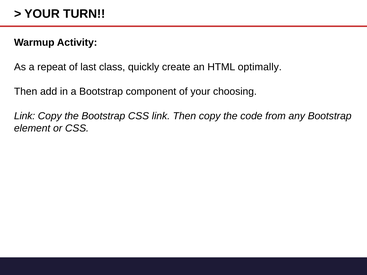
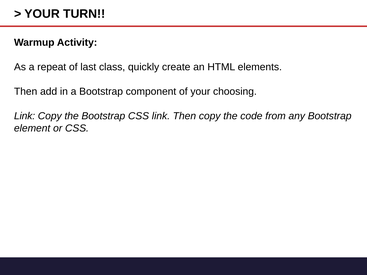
optimally: optimally -> elements (260, 67)
